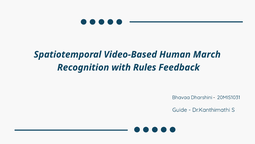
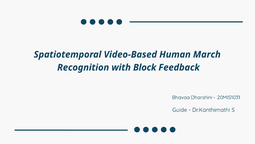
Rules: Rules -> Block (145, 67)
